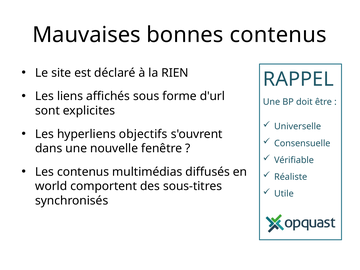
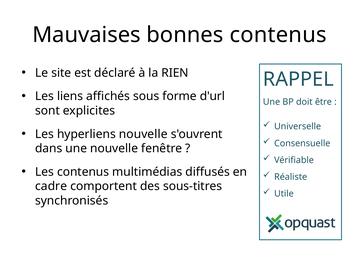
hyperliens objectifs: objectifs -> nouvelle (143, 134)
world: world -> cadre (51, 186)
